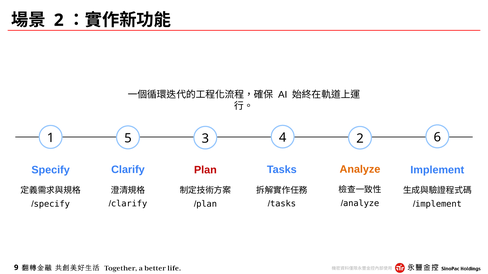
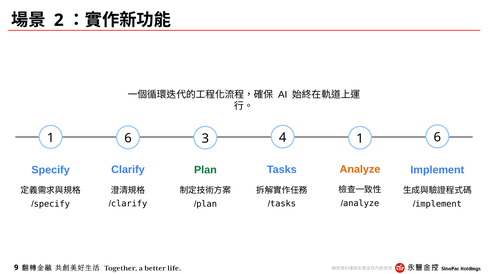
4 2: 2 -> 1 (360, 139)
1 5: 5 -> 6 (128, 139)
Plan colour: red -> green (205, 170)
